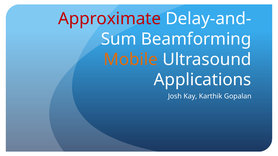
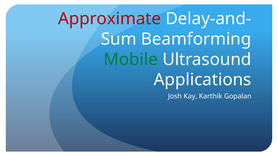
Mobile colour: orange -> green (131, 60)
